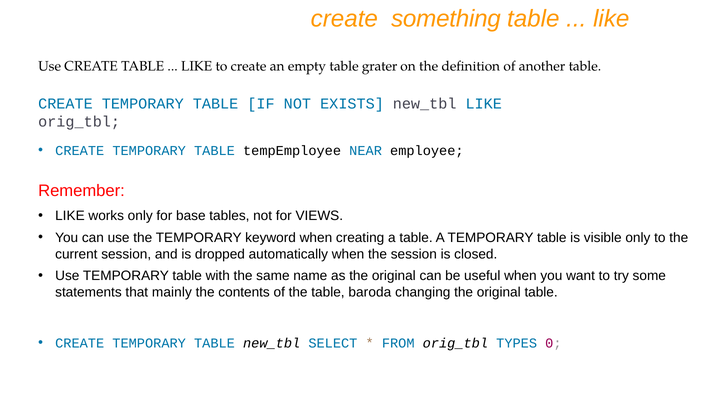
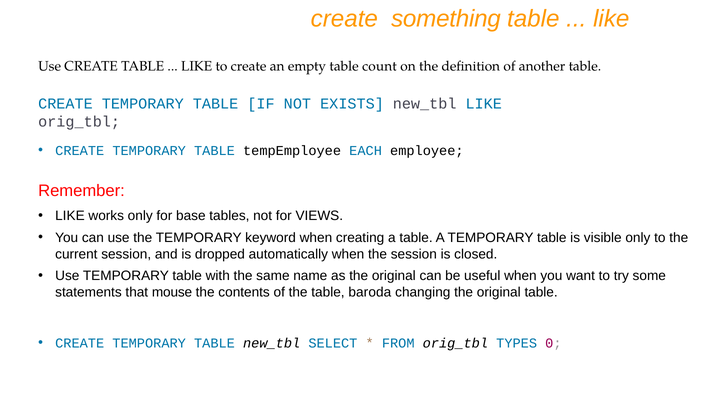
grater: grater -> count (379, 66)
NEAR: NEAR -> EACH (366, 151)
mainly: mainly -> mouse (172, 292)
